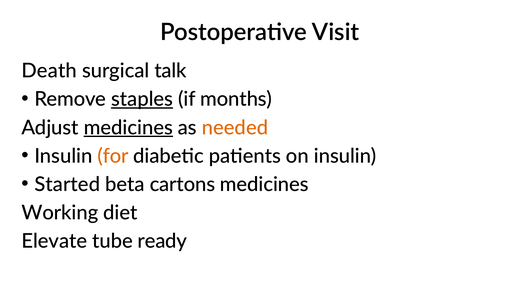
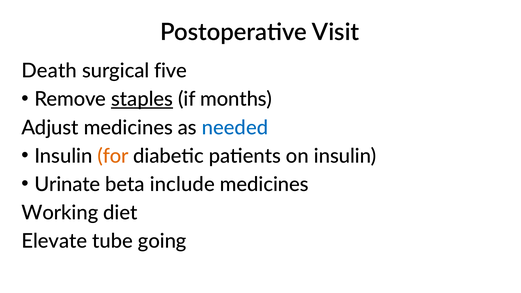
talk: talk -> five (170, 71)
medicines underline: present -> none (128, 128)
needed colour: orange -> blue (235, 128)
Started: Started -> Urinate (67, 184)
cartons: cartons -> include (182, 184)
ready: ready -> going (162, 241)
